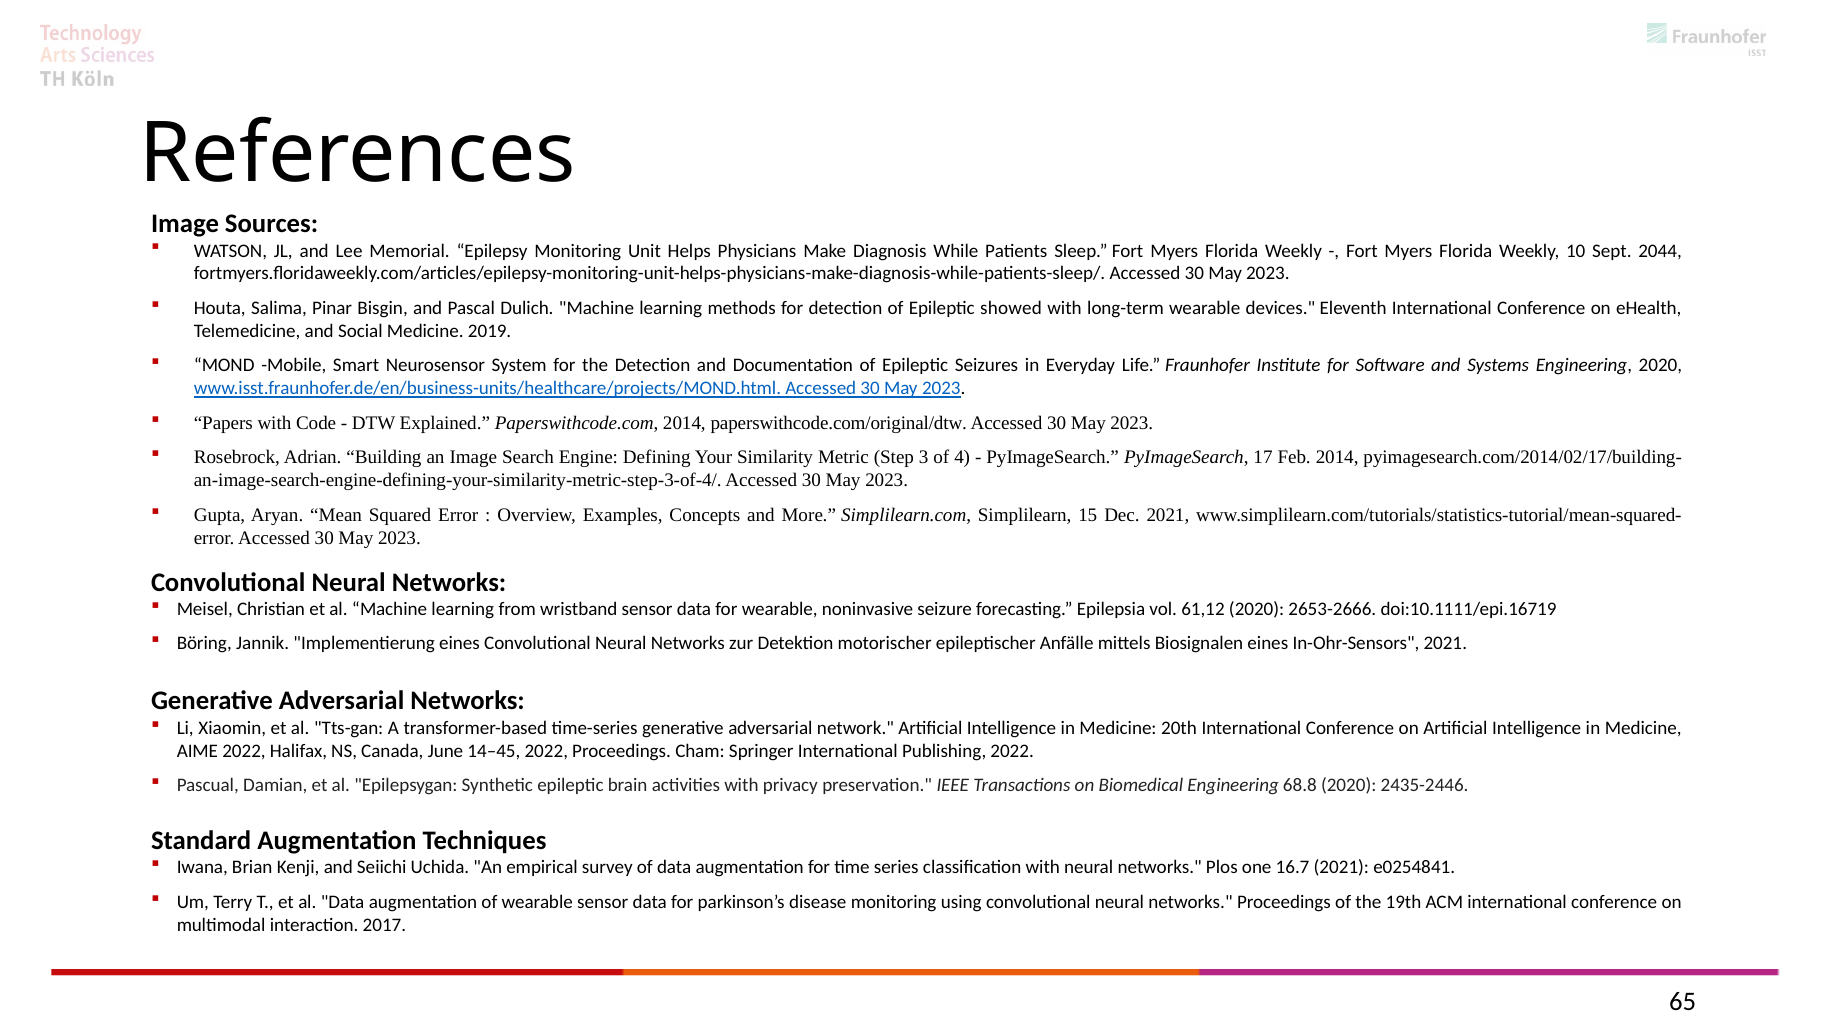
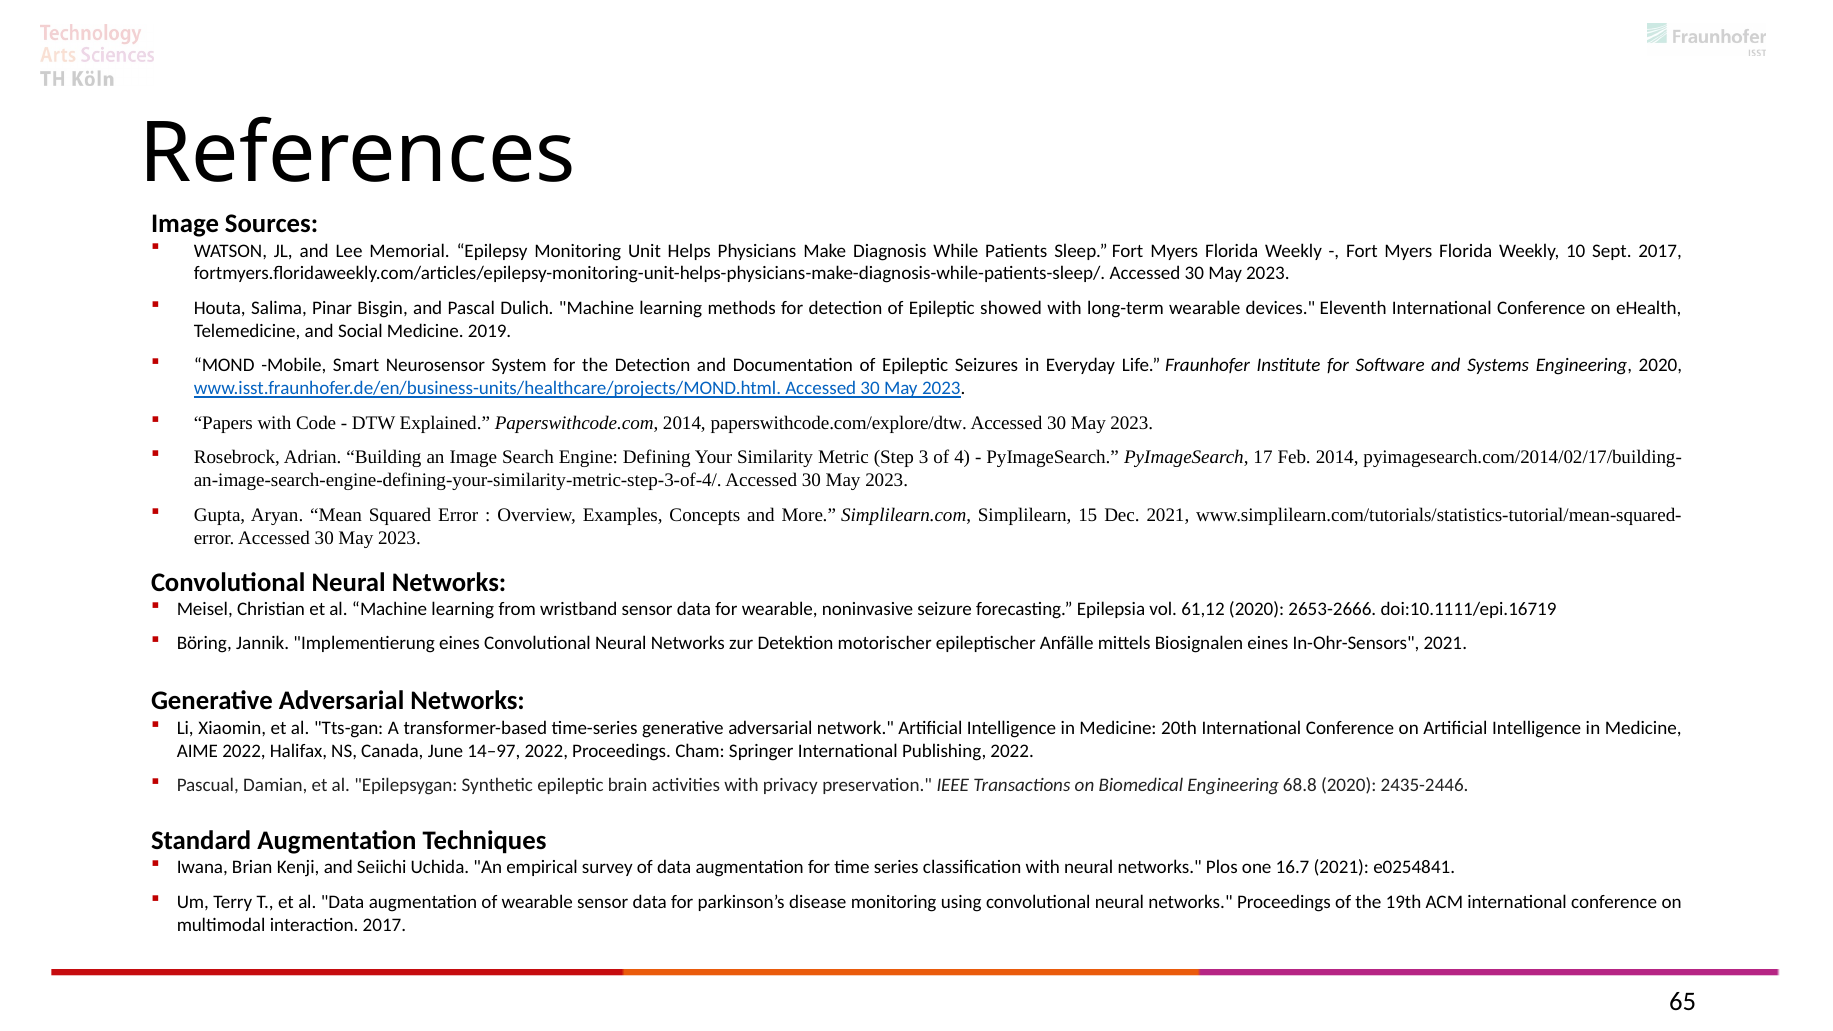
Sept 2044: 2044 -> 2017 (1660, 251)
paperswithcode.com/original/dtw: paperswithcode.com/original/dtw -> paperswithcode.com/explore/dtw (839, 423)
14–45: 14–45 -> 14–97 (494, 751)
